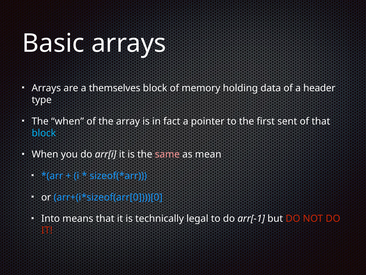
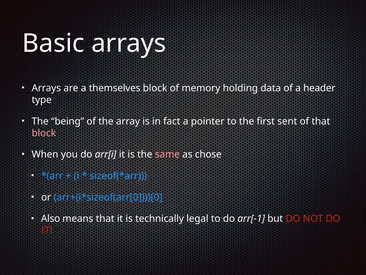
The when: when -> being (68, 121)
block colour: light blue -> pink (44, 133)
mean: mean -> chose (208, 154)
Into: Into -> Also (51, 218)
